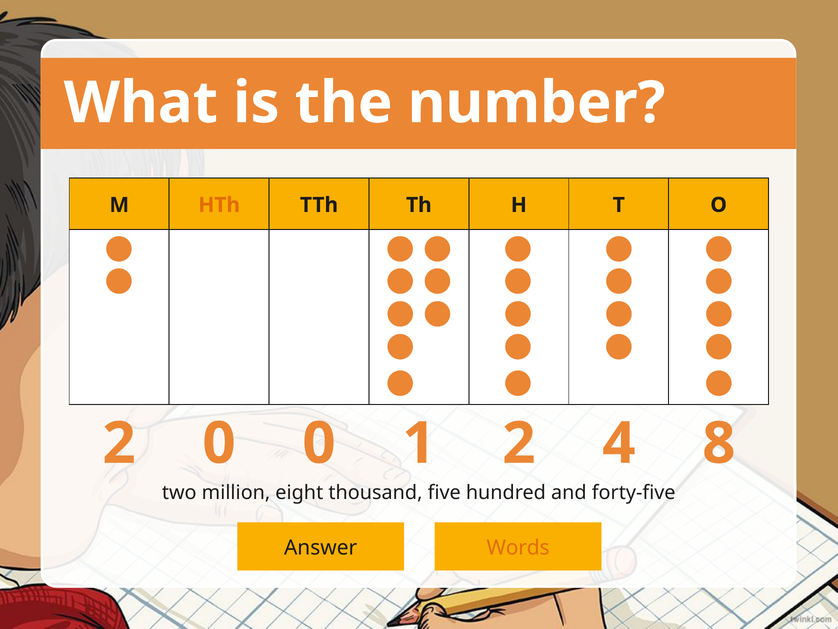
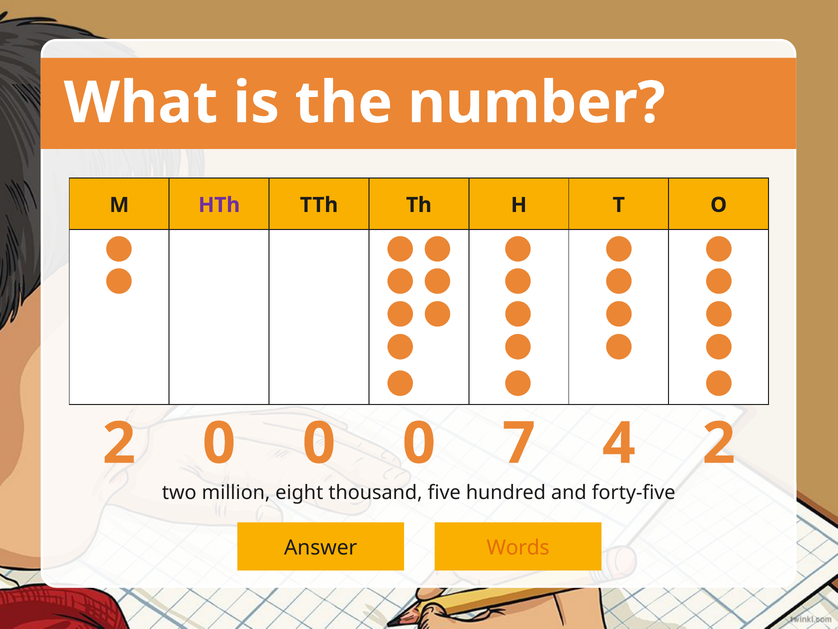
HTh colour: orange -> purple (219, 205)
0 1: 1 -> 0 (419, 443)
0 2: 2 -> 7 (519, 443)
4 8: 8 -> 2 (719, 443)
